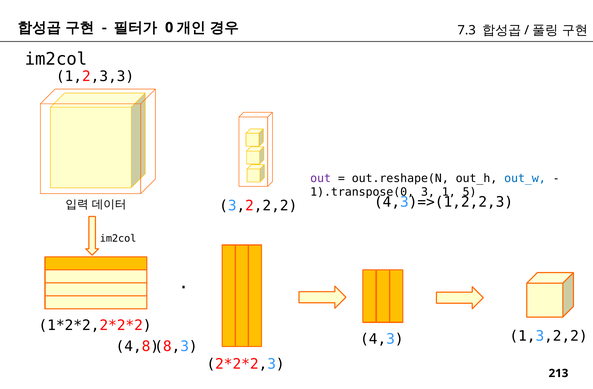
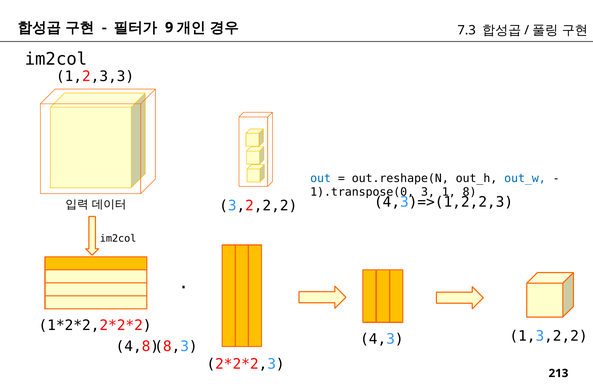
0: 0 -> 9 (169, 28)
out colour: purple -> blue (321, 179)
5: 5 -> 8 (470, 192)
